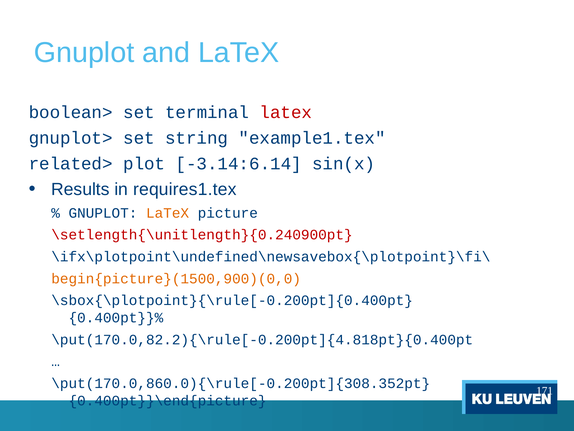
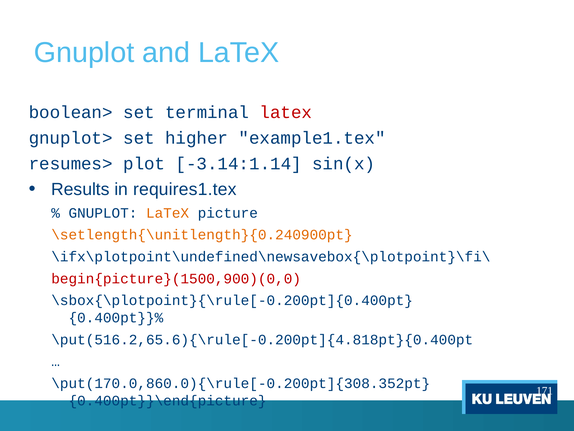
string: string -> higher (197, 138)
related>: related> -> resumes> (71, 164)
-3.14:6.14: -3.14:6.14 -> -3.14:1.14 (239, 164)
\setlength{\unitlength}{0.240900pt colour: red -> orange (202, 235)
begin{picture}(1500,900)(0,0 colour: orange -> red (176, 278)
\put(170.0,82.2){\rule[-0.200pt]{4.818pt}{0.400pt: \put(170.0,82.2){\rule[-0.200pt]{4.818pt}{0.400pt -> \put(516.2,65.6){\rule[-0.200pt]{4.818pt}{0.400pt (262, 339)
